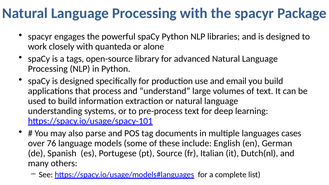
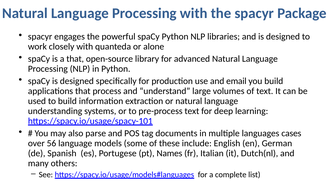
a tags: tags -> that (75, 59)
76: 76 -> 56 (51, 143)
Source: Source -> Names (169, 153)
